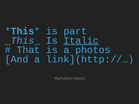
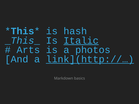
part: part -> hash (75, 31)
That: That -> Arts (28, 50)
link](http://… underline: none -> present (90, 59)
